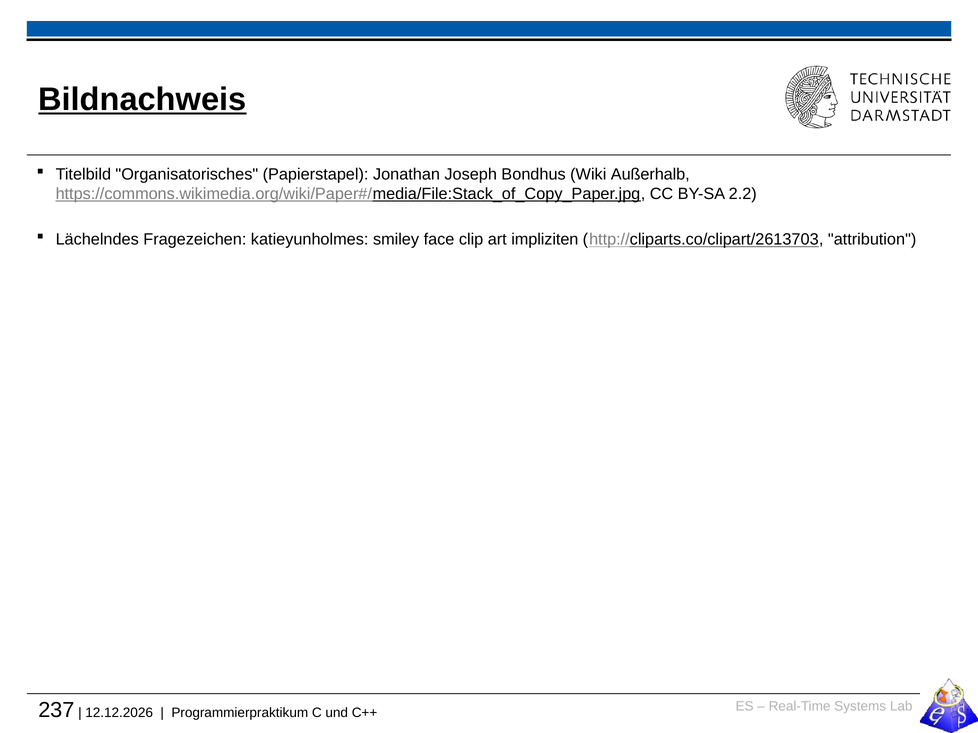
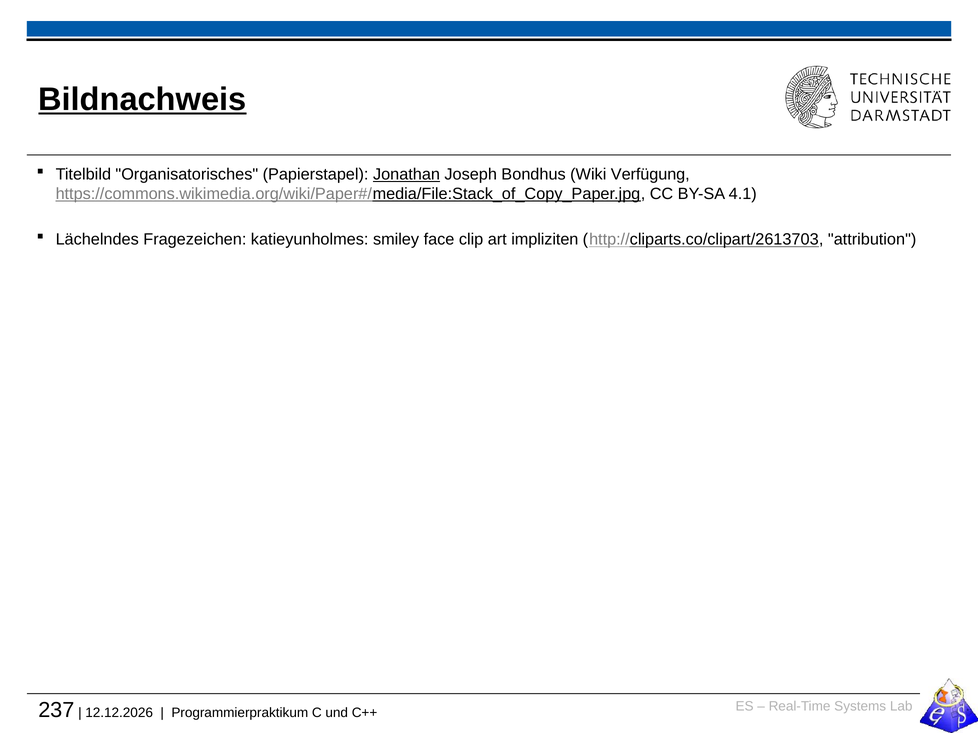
Jonathan underline: none -> present (407, 175)
Außerhalb: Außerhalb -> Verfügung (650, 175)
2.2: 2.2 -> 4.1 (743, 194)
